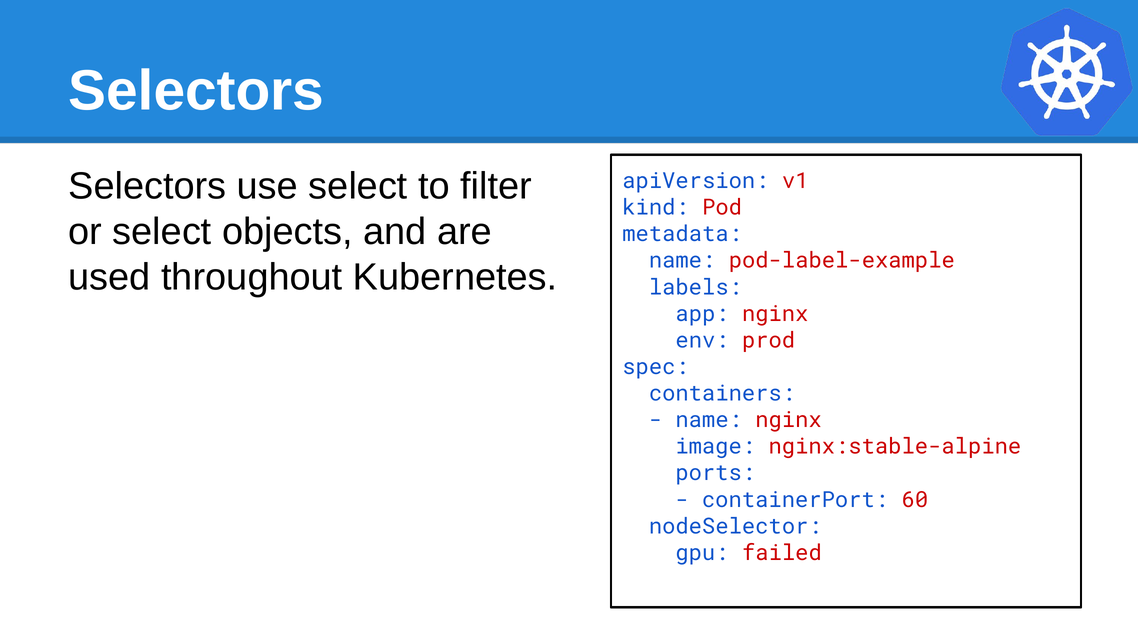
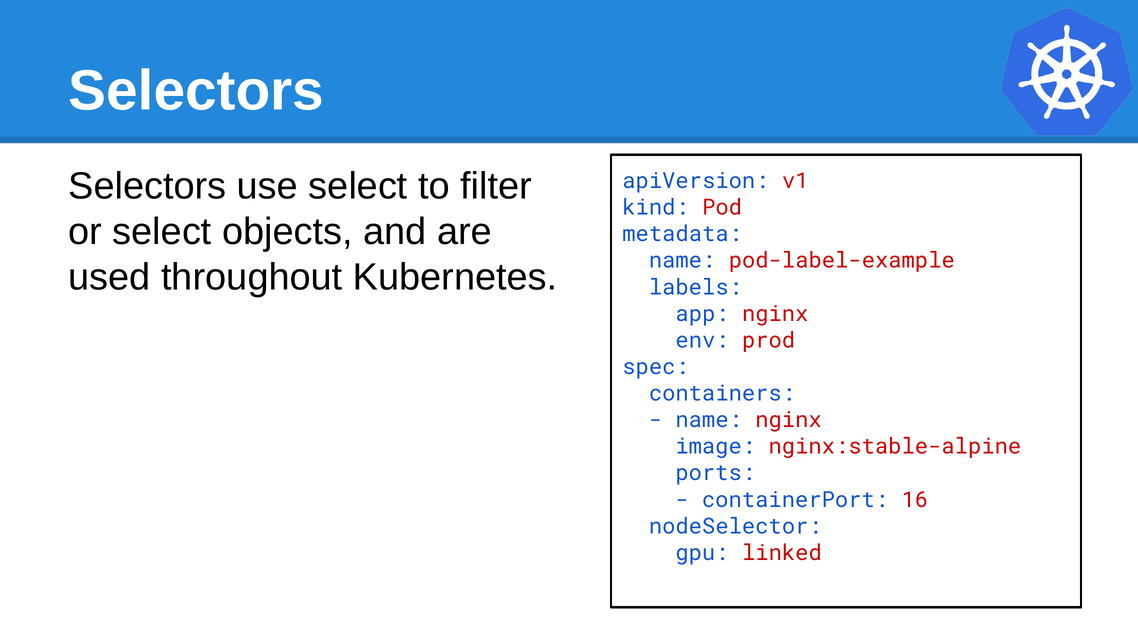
60: 60 -> 16 (915, 500)
failed: failed -> linked (782, 553)
